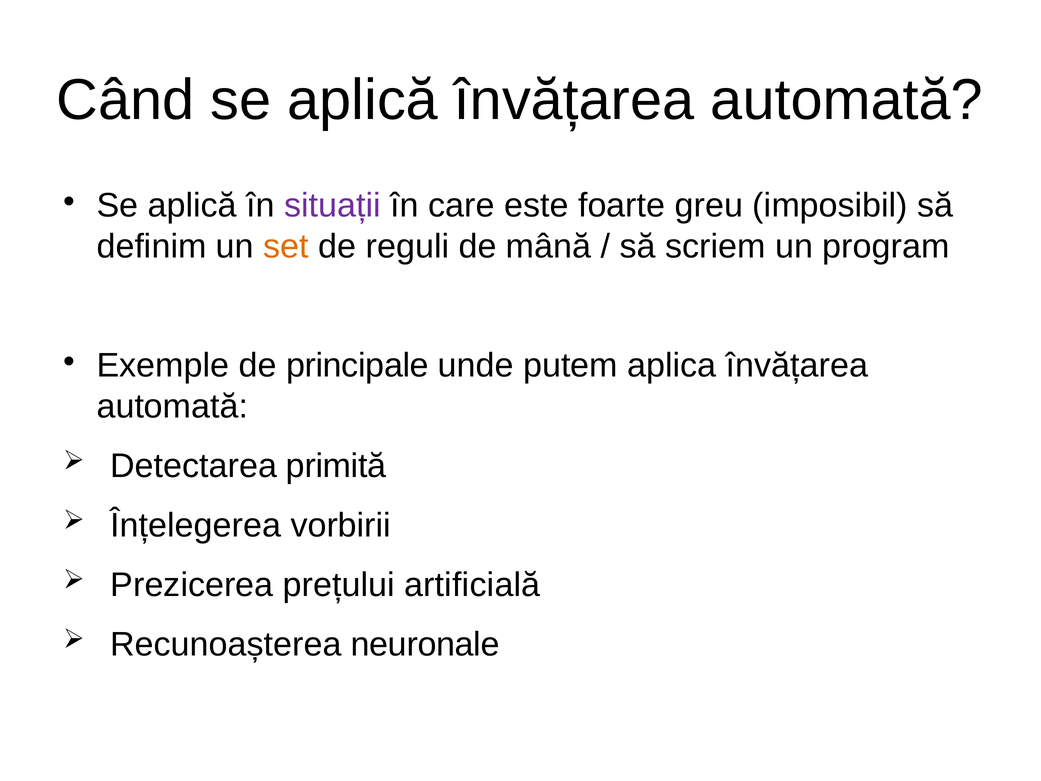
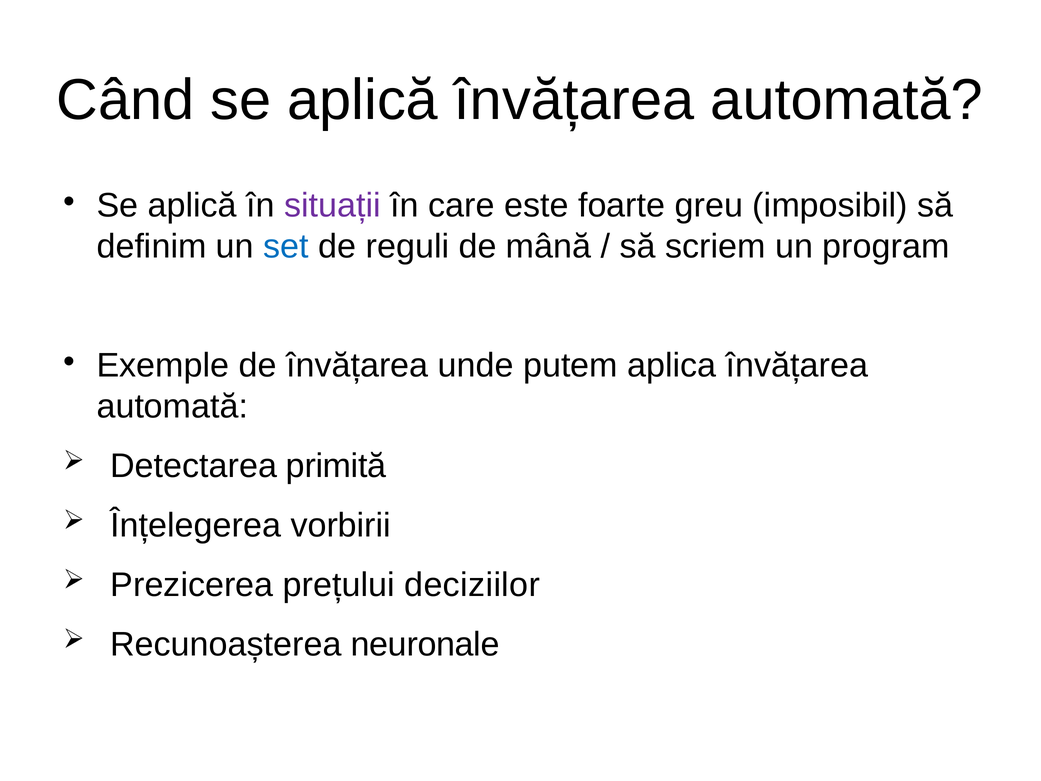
set colour: orange -> blue (286, 246)
de principale: principale -> învățarea (357, 365)
artificială: artificială -> deciziilor (472, 585)
